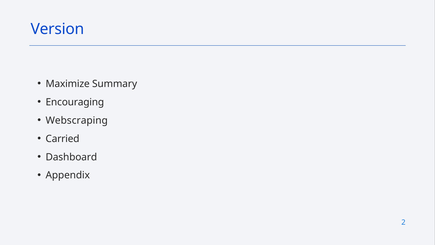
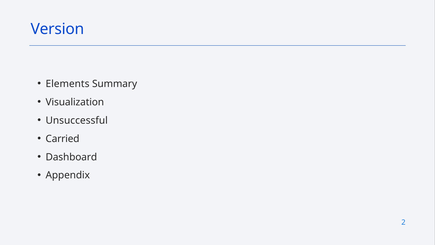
Maximize: Maximize -> Elements (68, 84)
Encouraging: Encouraging -> Visualization (75, 102)
Webscraping: Webscraping -> Unsuccessful (77, 120)
